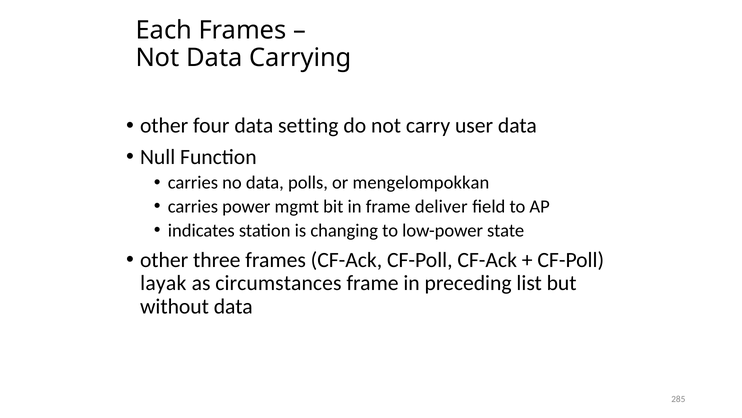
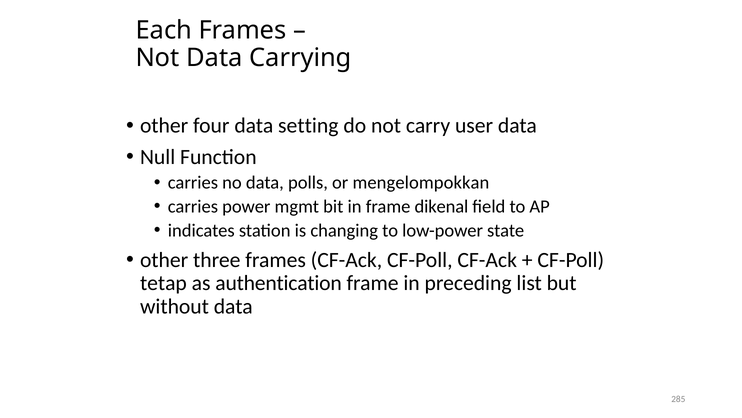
deliver: deliver -> dikenal (441, 206)
layak: layak -> tetap (163, 283)
circumstances: circumstances -> authentication (279, 283)
